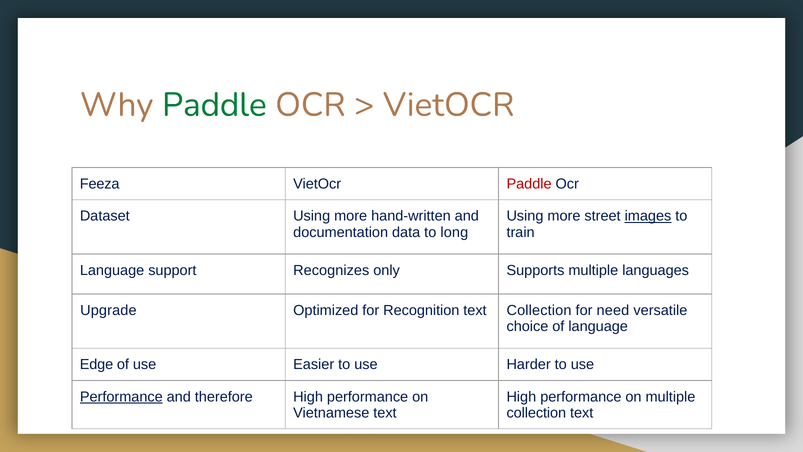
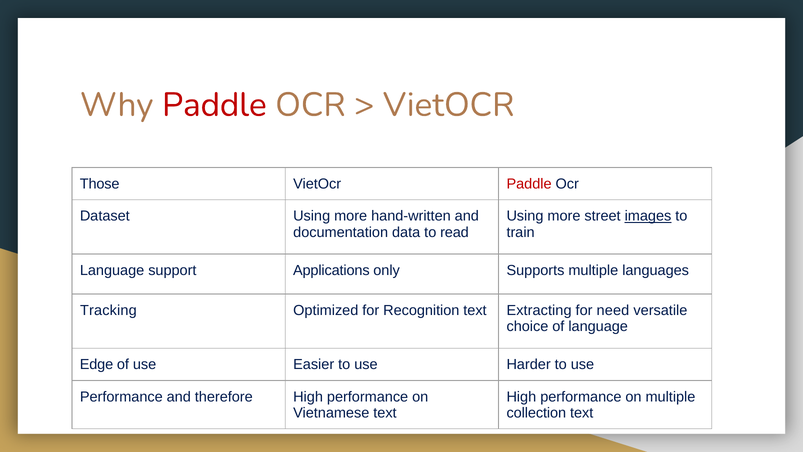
Paddle colour: green -> red (214, 105)
Feeza: Feeza -> Those (100, 184)
long: long -> read (454, 232)
Recognizes: Recognizes -> Applications (331, 270)
Upgrade: Upgrade -> Tracking (108, 310)
text Collection: Collection -> Extracting (539, 310)
Performance underline: present -> none (121, 397)
